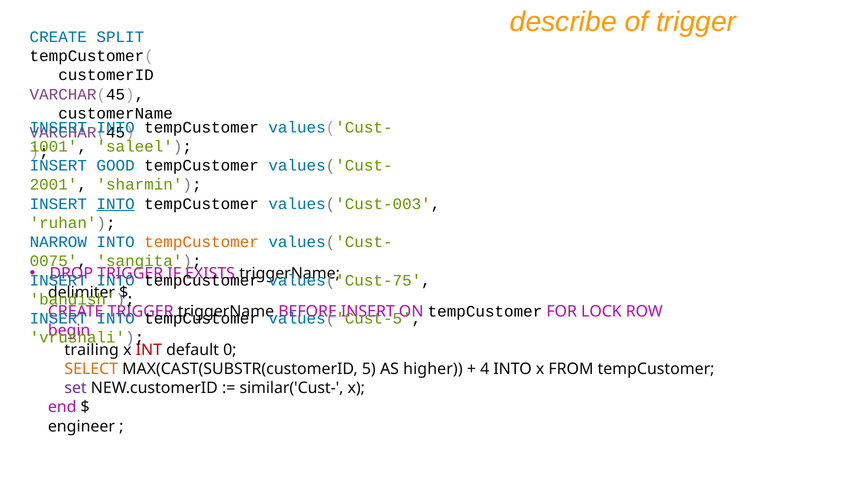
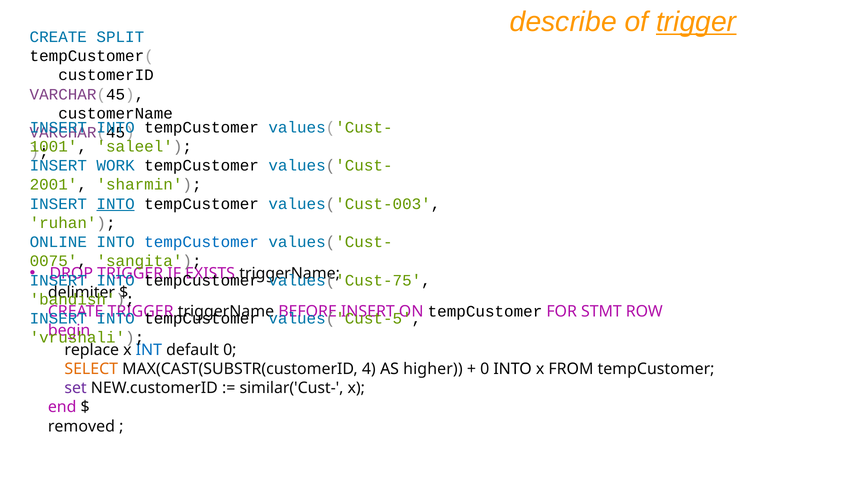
trigger underline: none -> present (696, 22)
GOOD: GOOD -> WORK (116, 165)
NARROW: NARROW -> ONLINE (58, 242)
tempCustomer colour: orange -> blue (202, 242)
LOCK: LOCK -> STMT (601, 311)
trailing: trailing -> replace (92, 349)
INT colour: red -> blue (149, 349)
5: 5 -> 4 (369, 369)
4: 4 -> 0 (485, 369)
engineer: engineer -> removed (81, 426)
